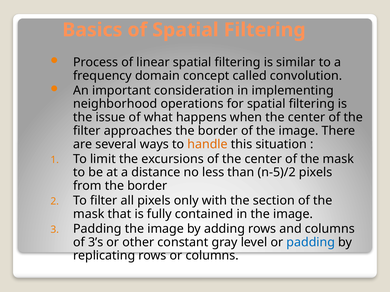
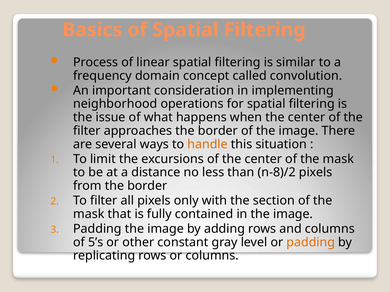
n-5)/2: n-5)/2 -> n-8)/2 (277, 173)
3’s: 3’s -> 5’s (96, 243)
padding colour: blue -> orange (311, 243)
